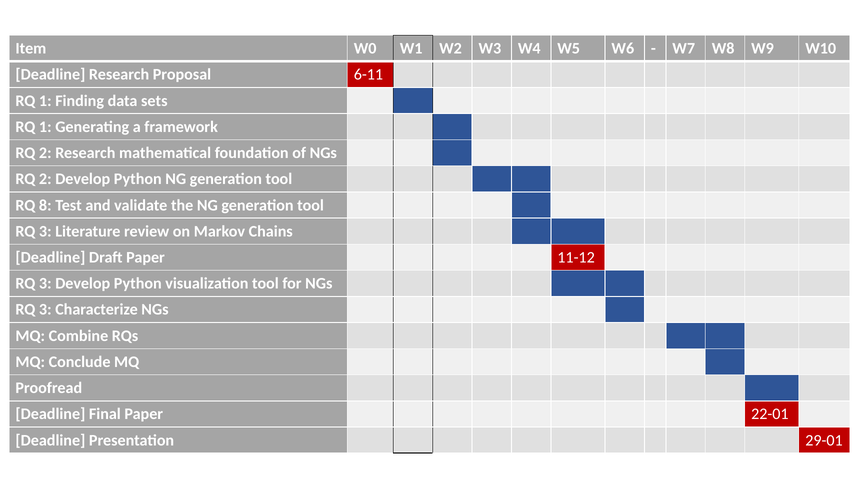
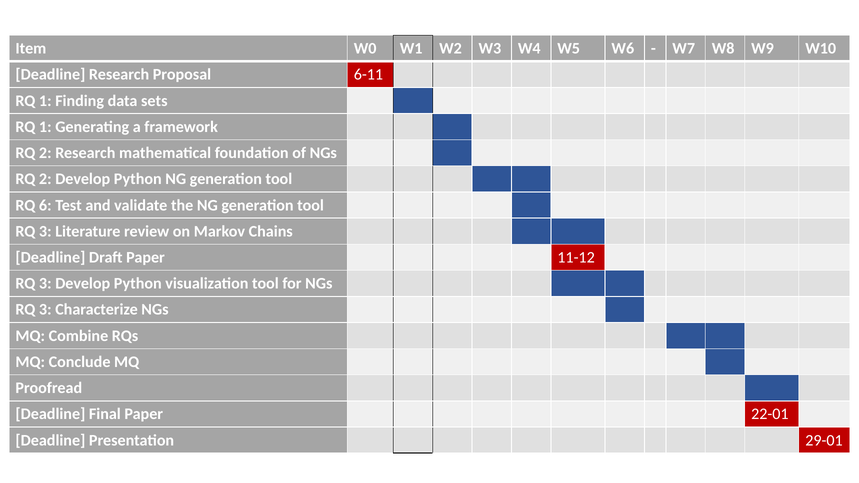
8: 8 -> 6 (45, 205)
